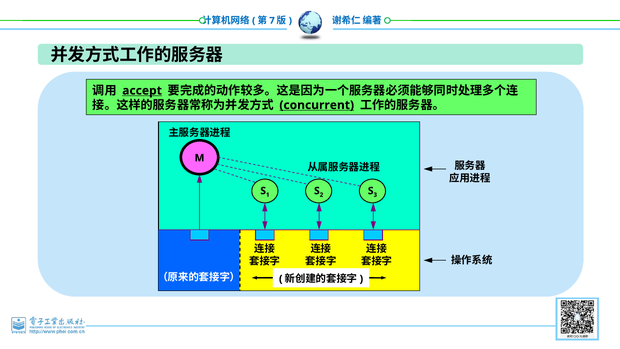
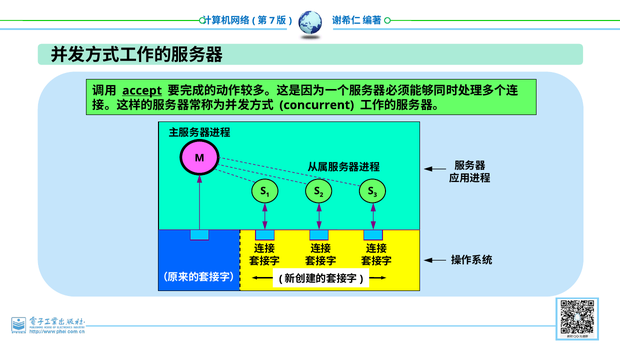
concurrent underline: present -> none (317, 105)
